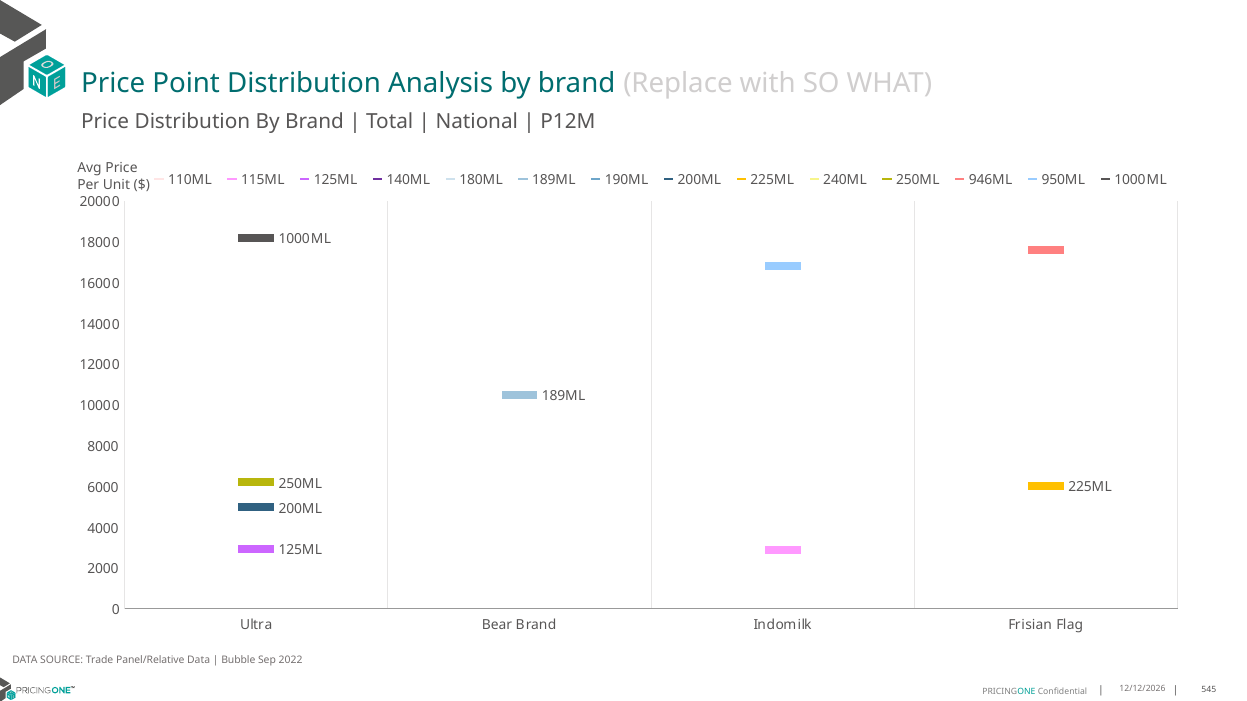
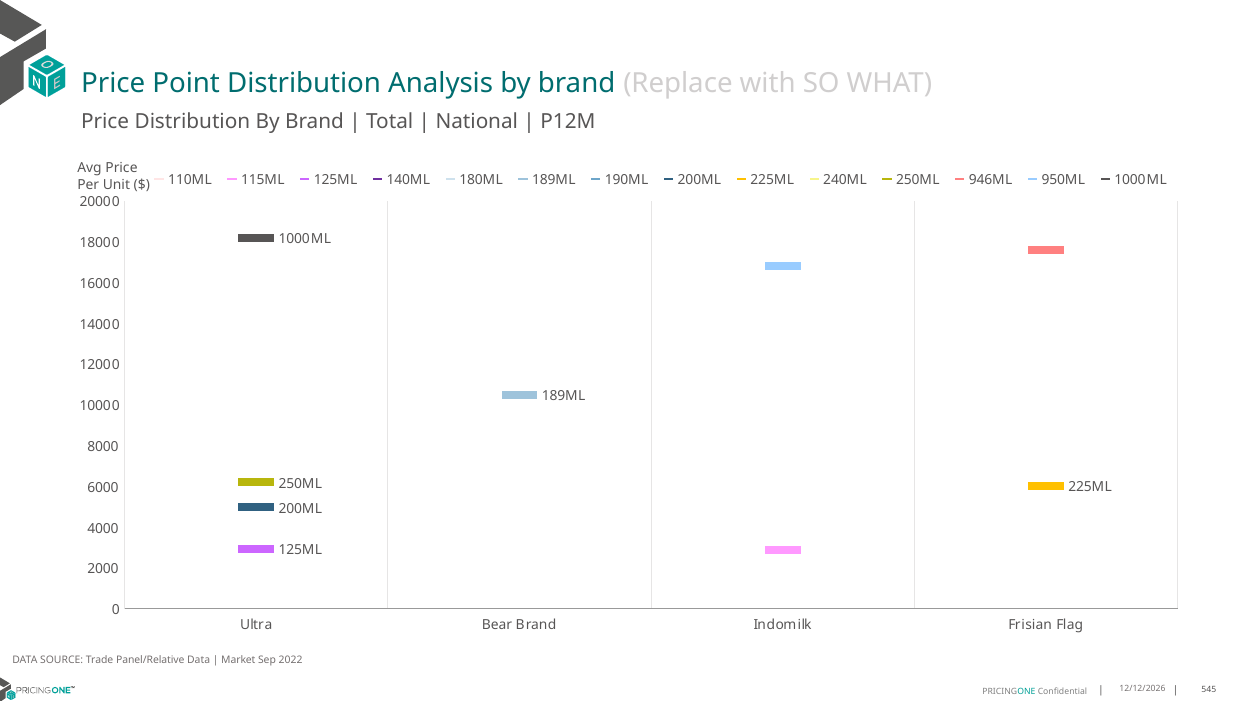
Bubble: Bubble -> Market (238, 661)
